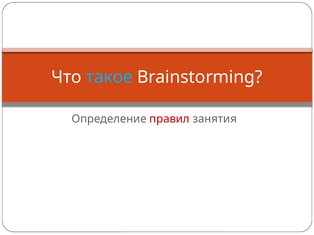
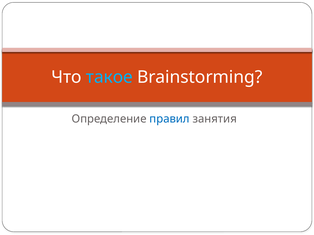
правил colour: red -> blue (170, 119)
